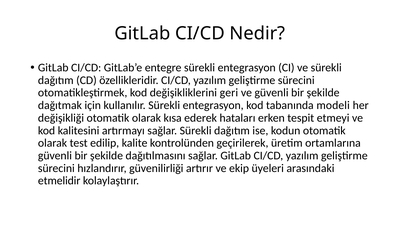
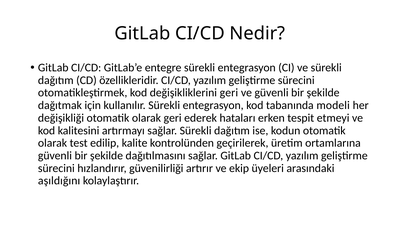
olarak kısa: kısa -> geri (173, 118)
etmelidir: etmelidir -> aşıldığını (59, 181)
